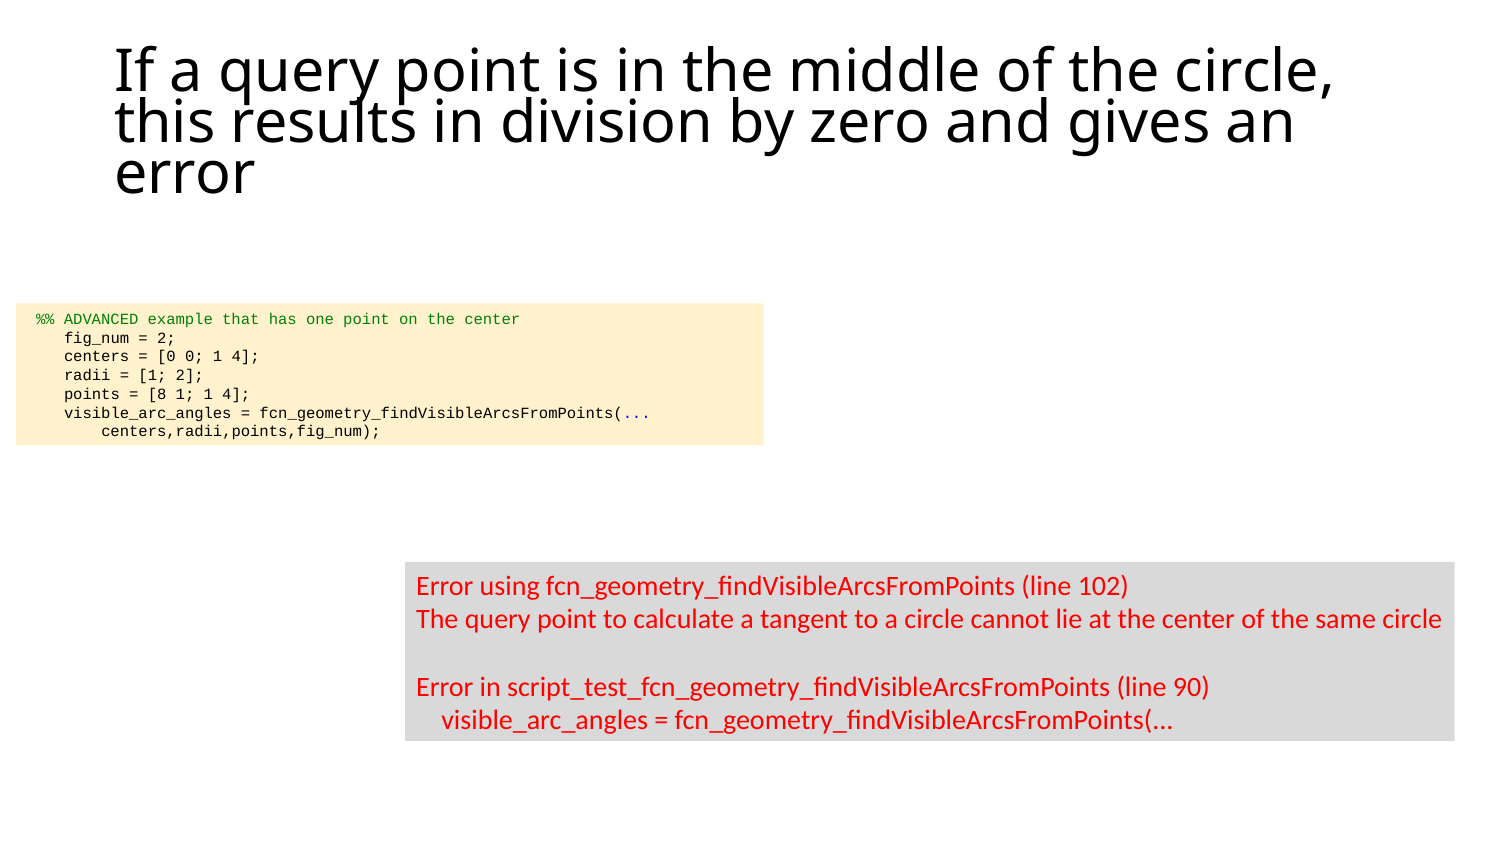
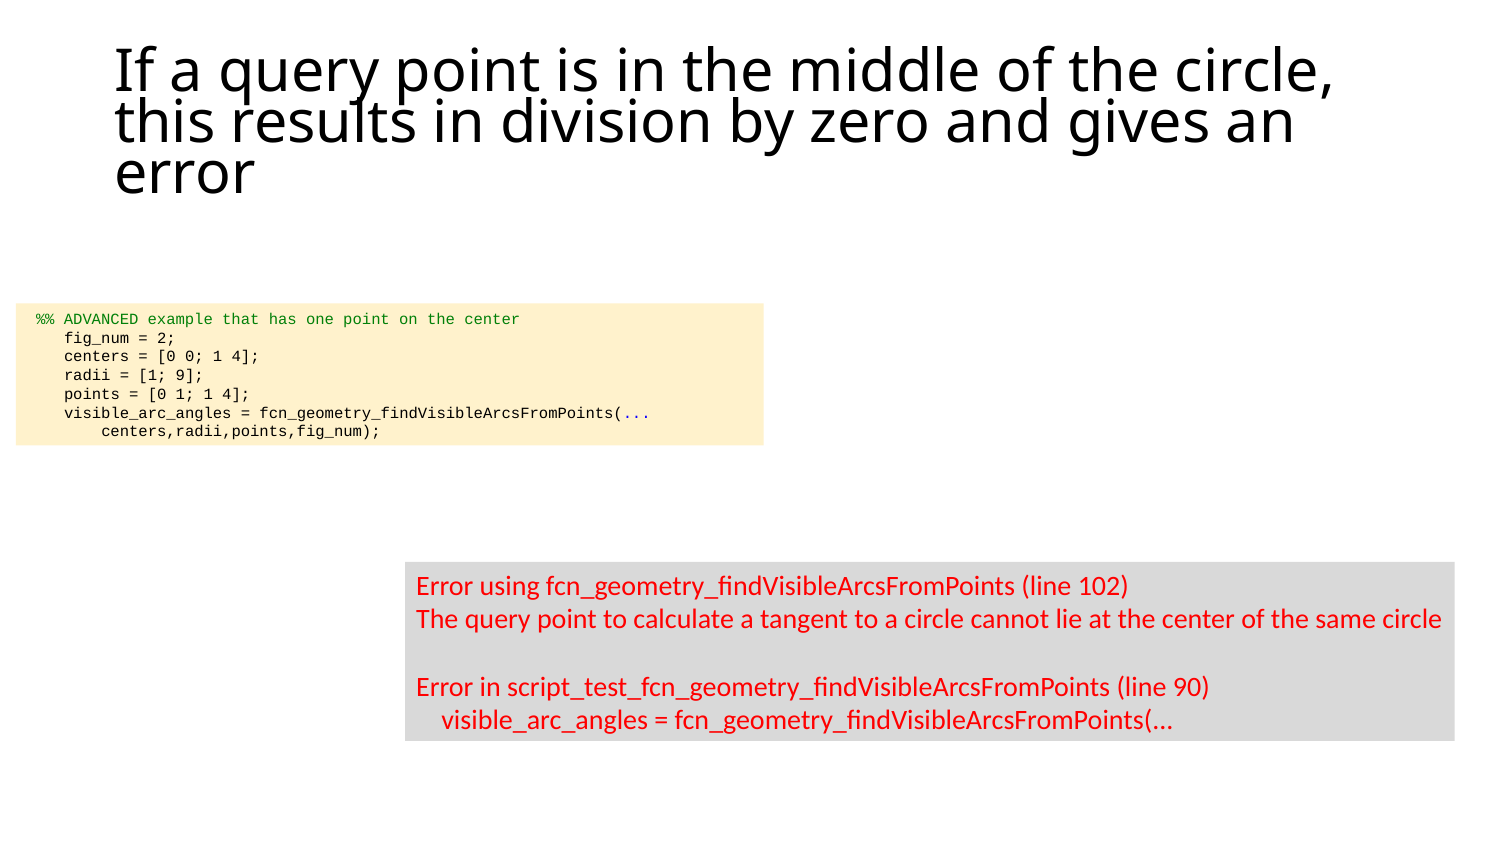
1 2: 2 -> 9 (190, 376)
8: 8 -> 0 (157, 394)
